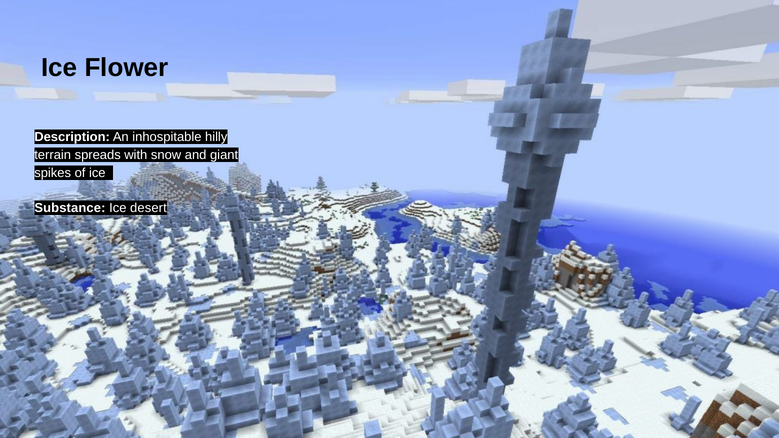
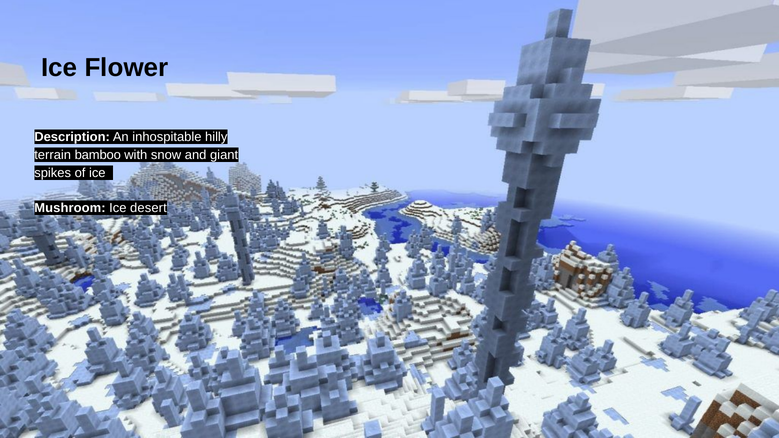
spreads: spreads -> bamboo (98, 155)
Substance: Substance -> Mushroom (70, 208)
